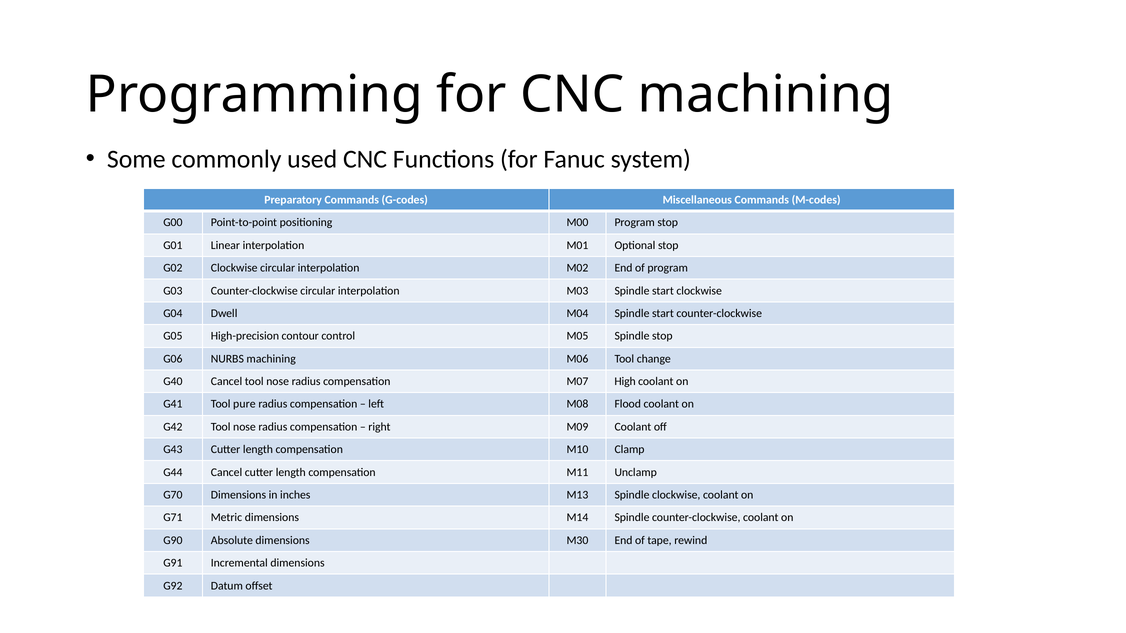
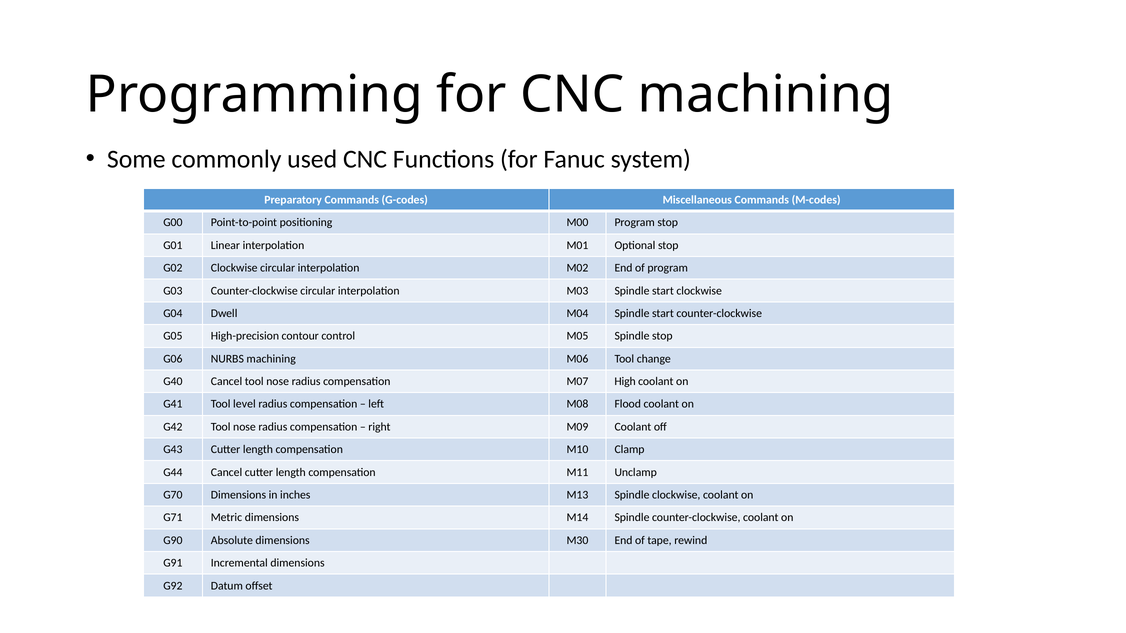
pure: pure -> level (244, 404)
